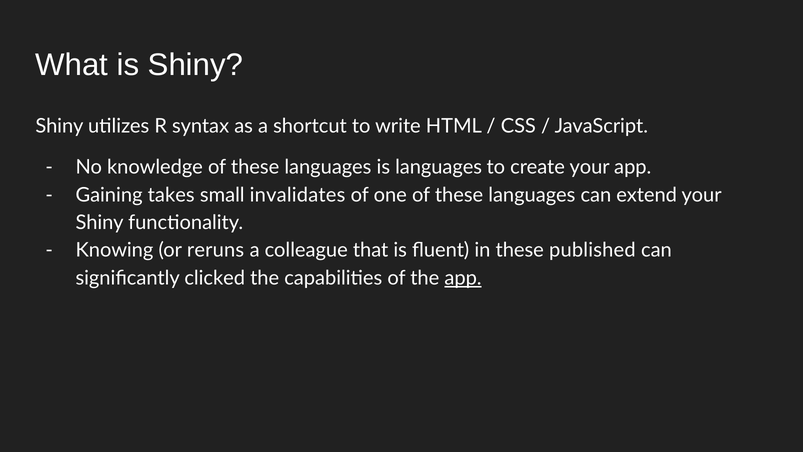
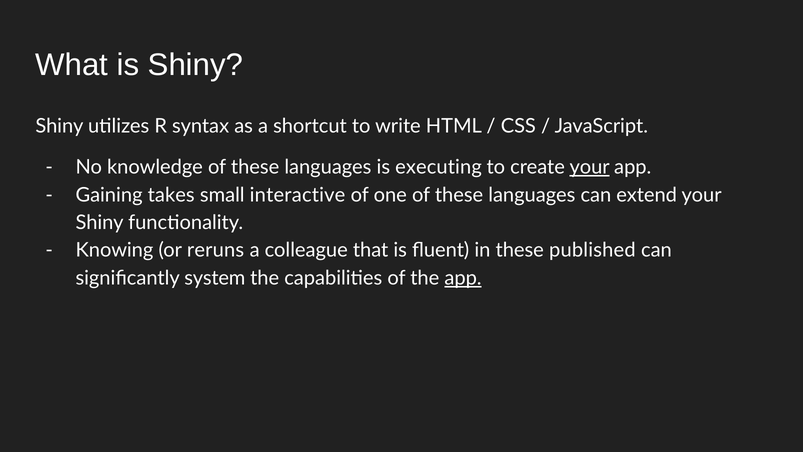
is languages: languages -> executing (438, 167)
your underline: none -> present (590, 167)
invalidates: invalidates -> interactive (298, 195)
clicked: clicked -> system (215, 278)
